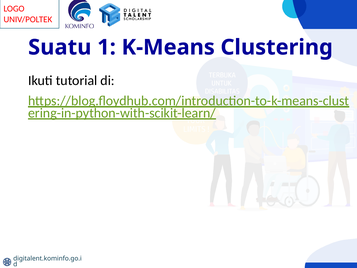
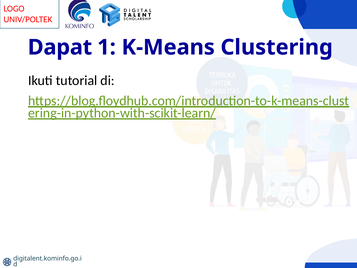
Suatu: Suatu -> Dapat (60, 47)
